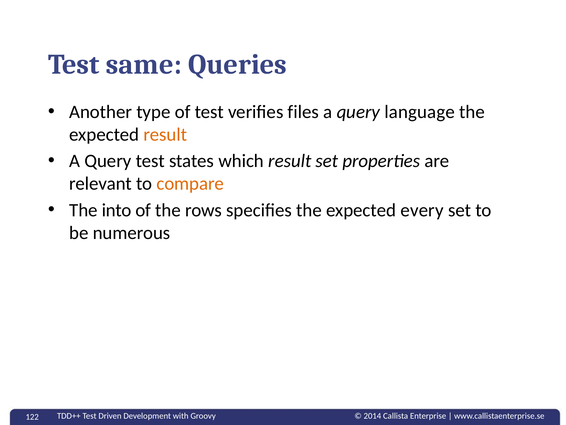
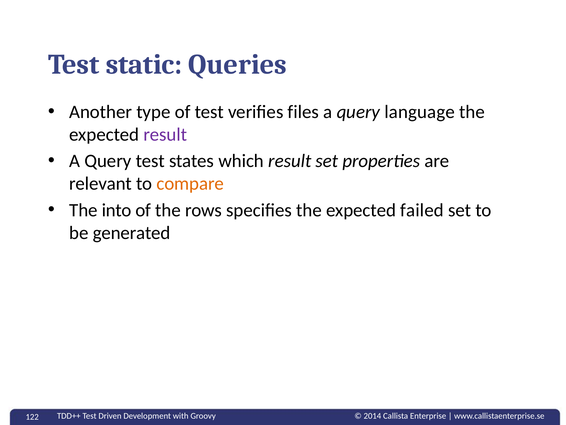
same: same -> static (144, 64)
result colour: orange -> purple (165, 134)
every: every -> failed (422, 210)
numerous: numerous -> generated (132, 233)
